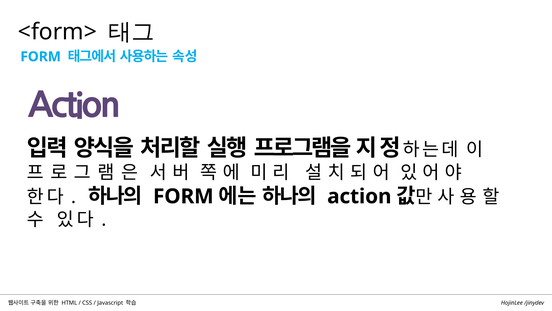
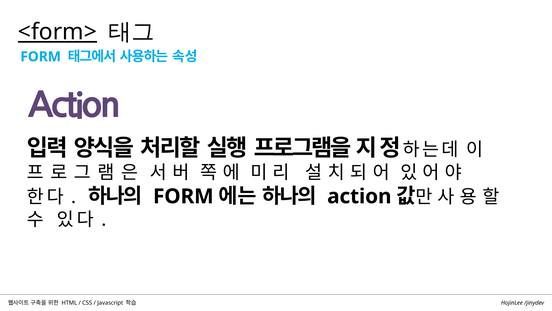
<form> underline: none -> present (57, 32)
